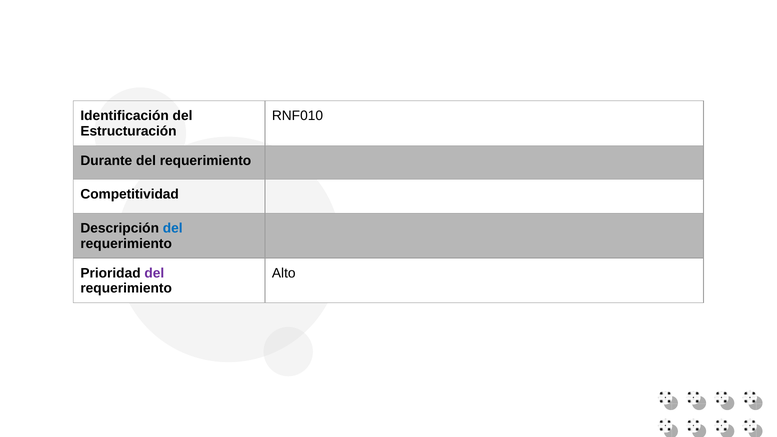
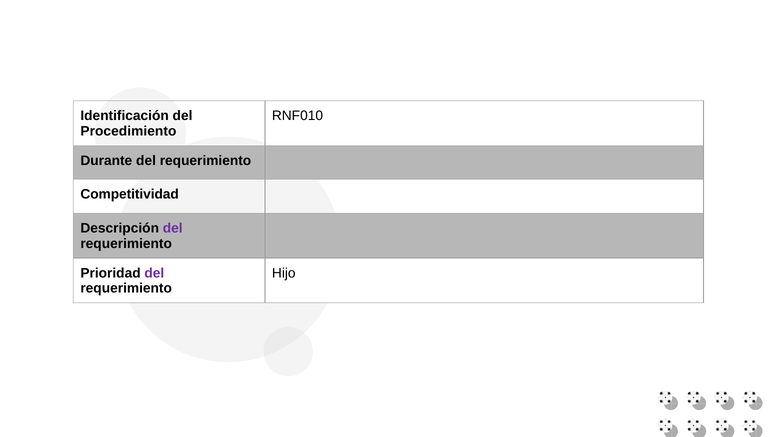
Estructuración: Estructuración -> Procedimiento (128, 131)
del colour: blue -> purple (173, 228)
Alto: Alto -> Hijo (284, 273)
